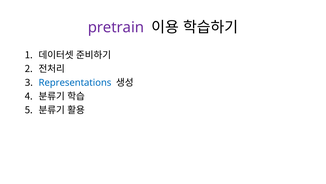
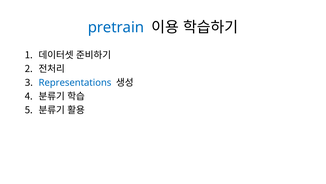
pretrain colour: purple -> blue (116, 27)
